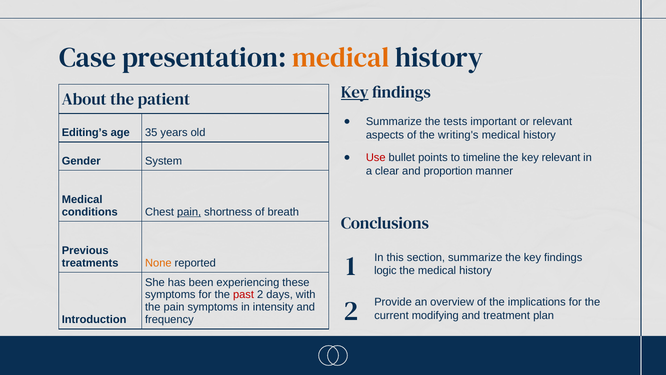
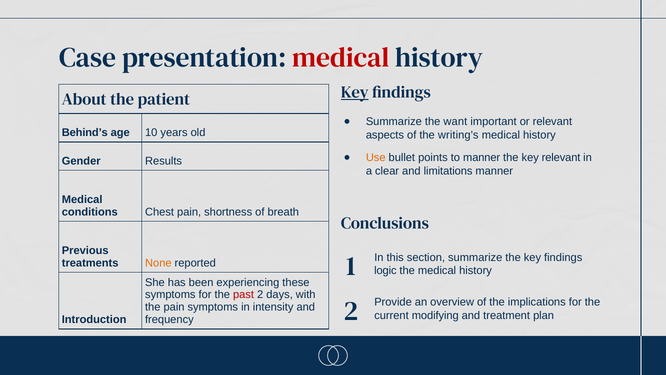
medical colour: orange -> red (341, 58)
tests: tests -> want (455, 121)
Editing’s: Editing’s -> Behind’s (85, 133)
35: 35 -> 10 (151, 133)
Use colour: red -> orange (376, 157)
to timeline: timeline -> manner (482, 157)
System: System -> Results (164, 161)
proportion: proportion -> limitations (448, 171)
pain underline: present -> none (189, 212)
